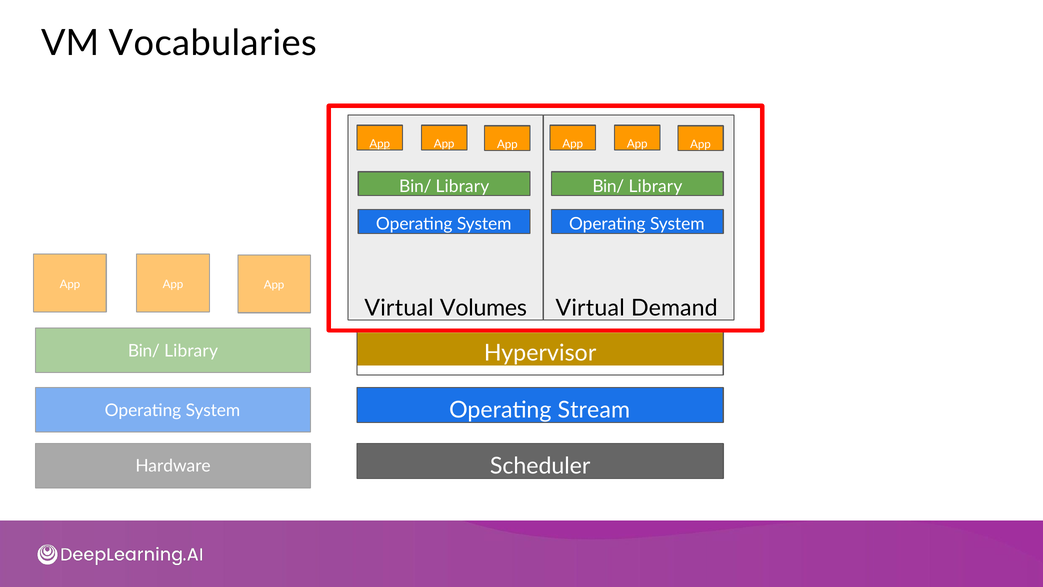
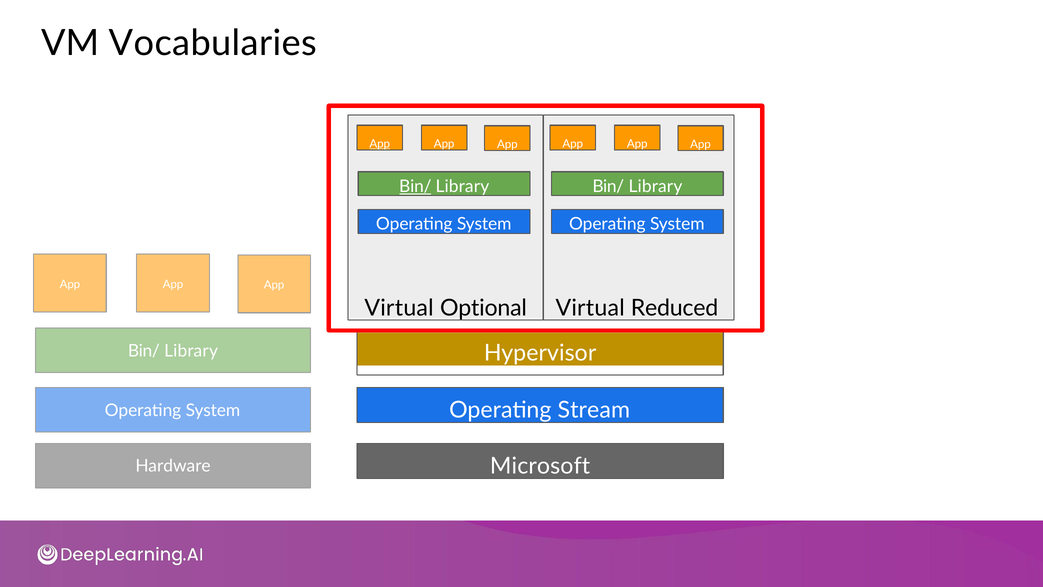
Bin/ underline: none -> present (415, 186)
Volumes: Volumes -> Optional (483, 308)
Demand: Demand -> Reduced (675, 308)
Scheduler: Scheduler -> Microsoft (540, 466)
